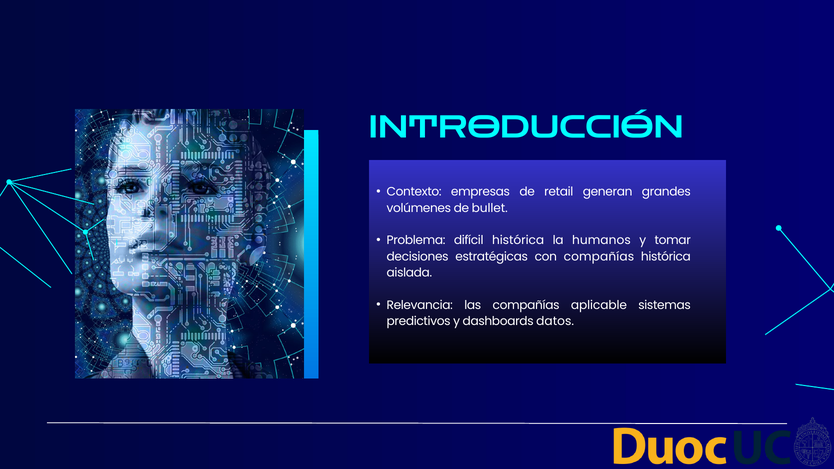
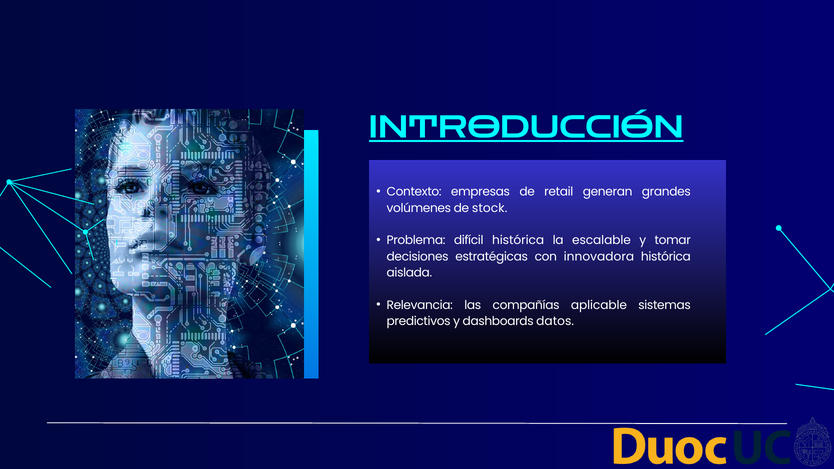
INTRODUCCIÓN underline: none -> present (526, 128)
bullet: bullet -> stock (490, 208)
humanos: humanos -> escalable (601, 241)
con compañías: compañías -> innovadora (599, 257)
